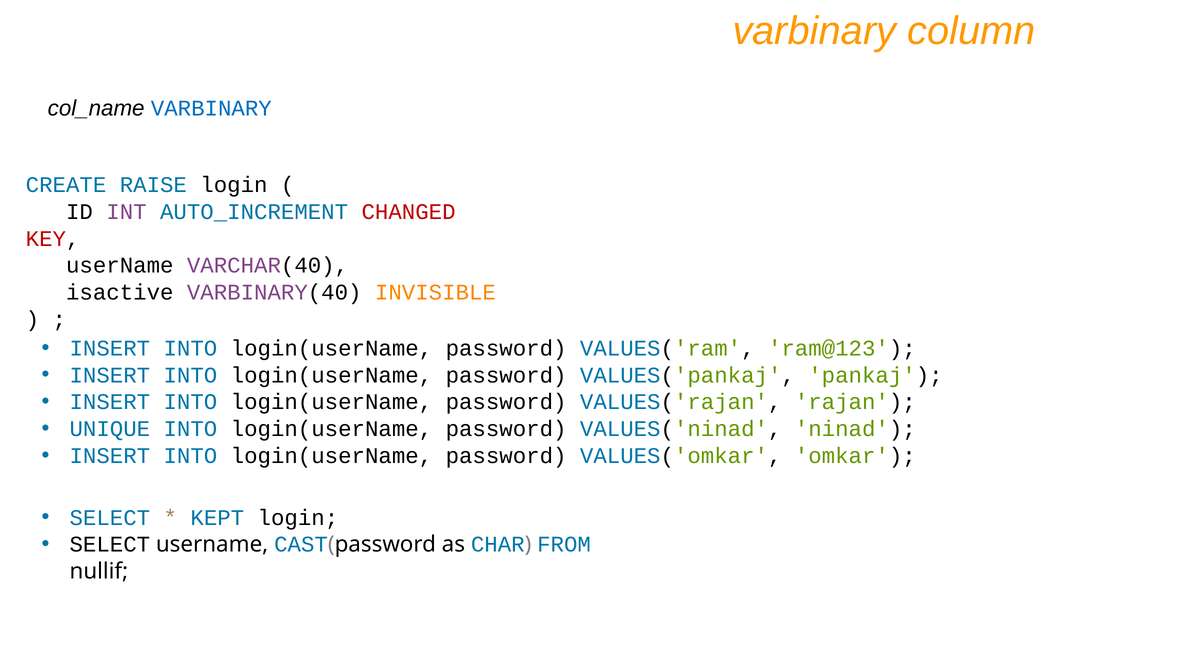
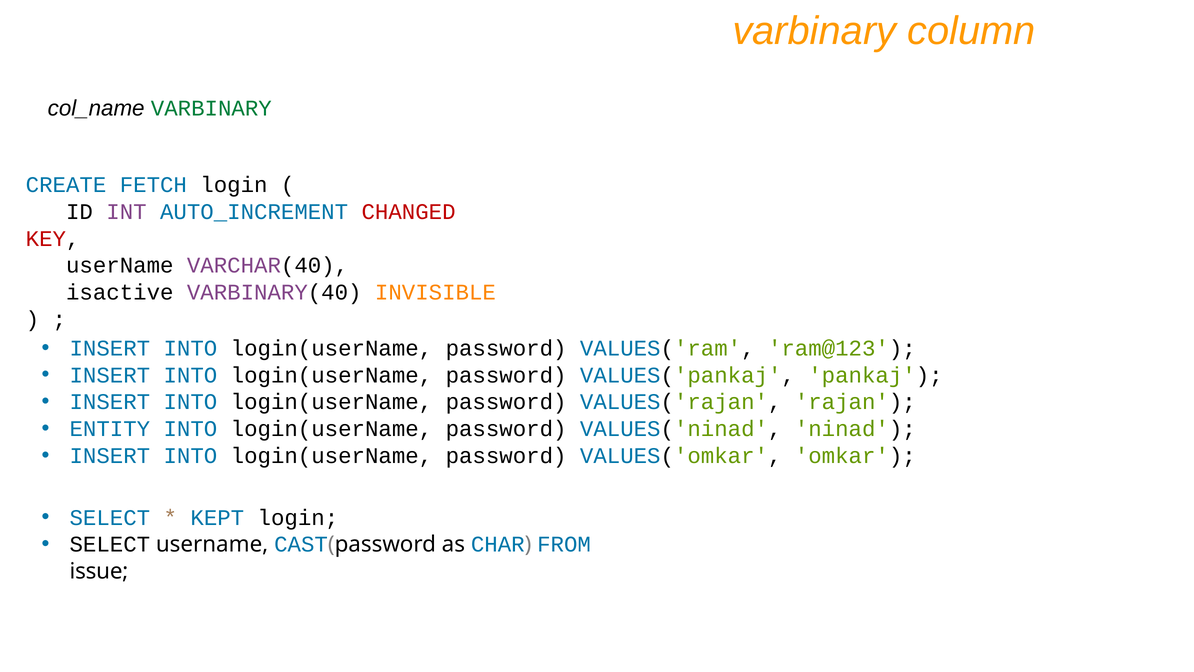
VARBINARY colour: blue -> green (211, 108)
RAISE: RAISE -> FETCH (153, 185)
UNIQUE: UNIQUE -> ENTITY (110, 429)
nullif: nullif -> issue (99, 571)
